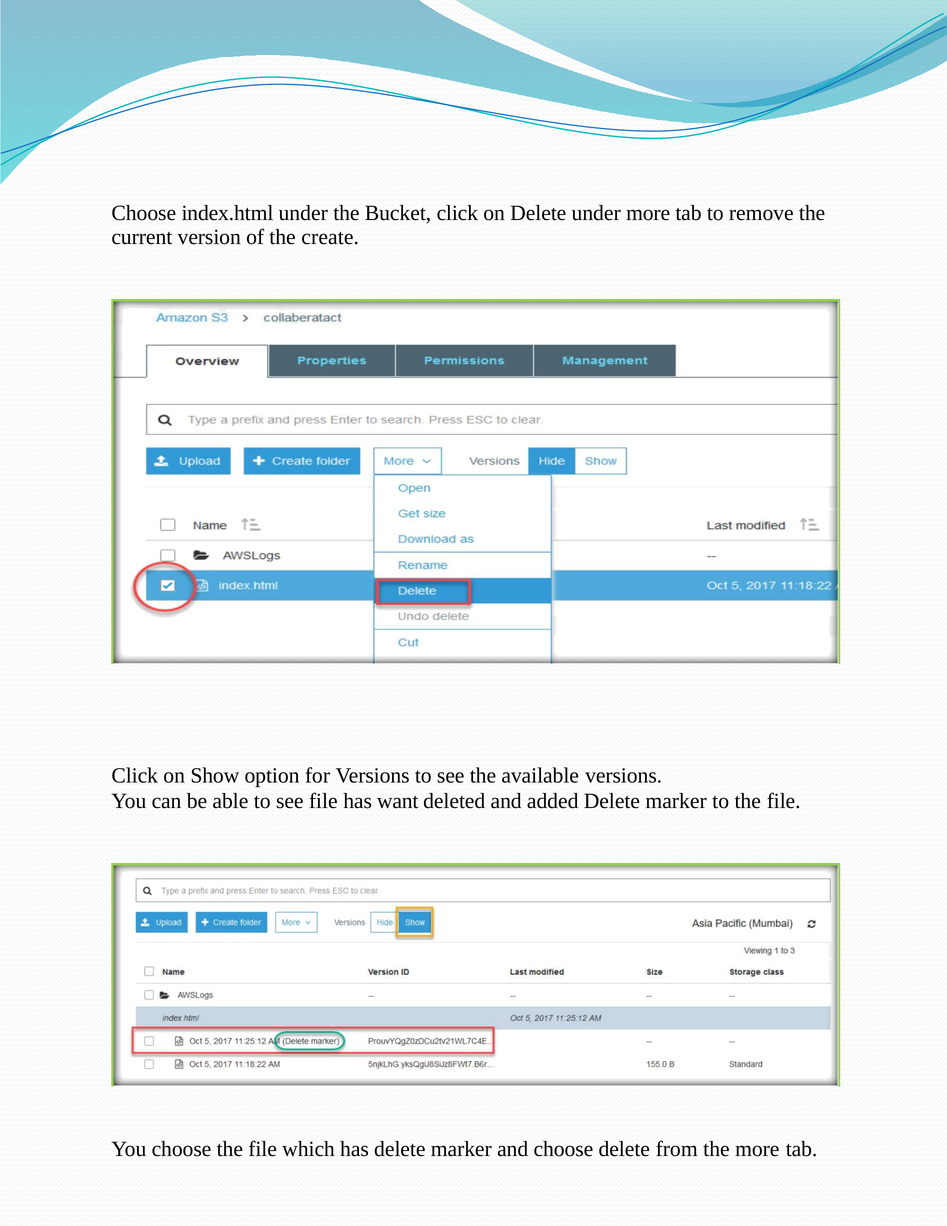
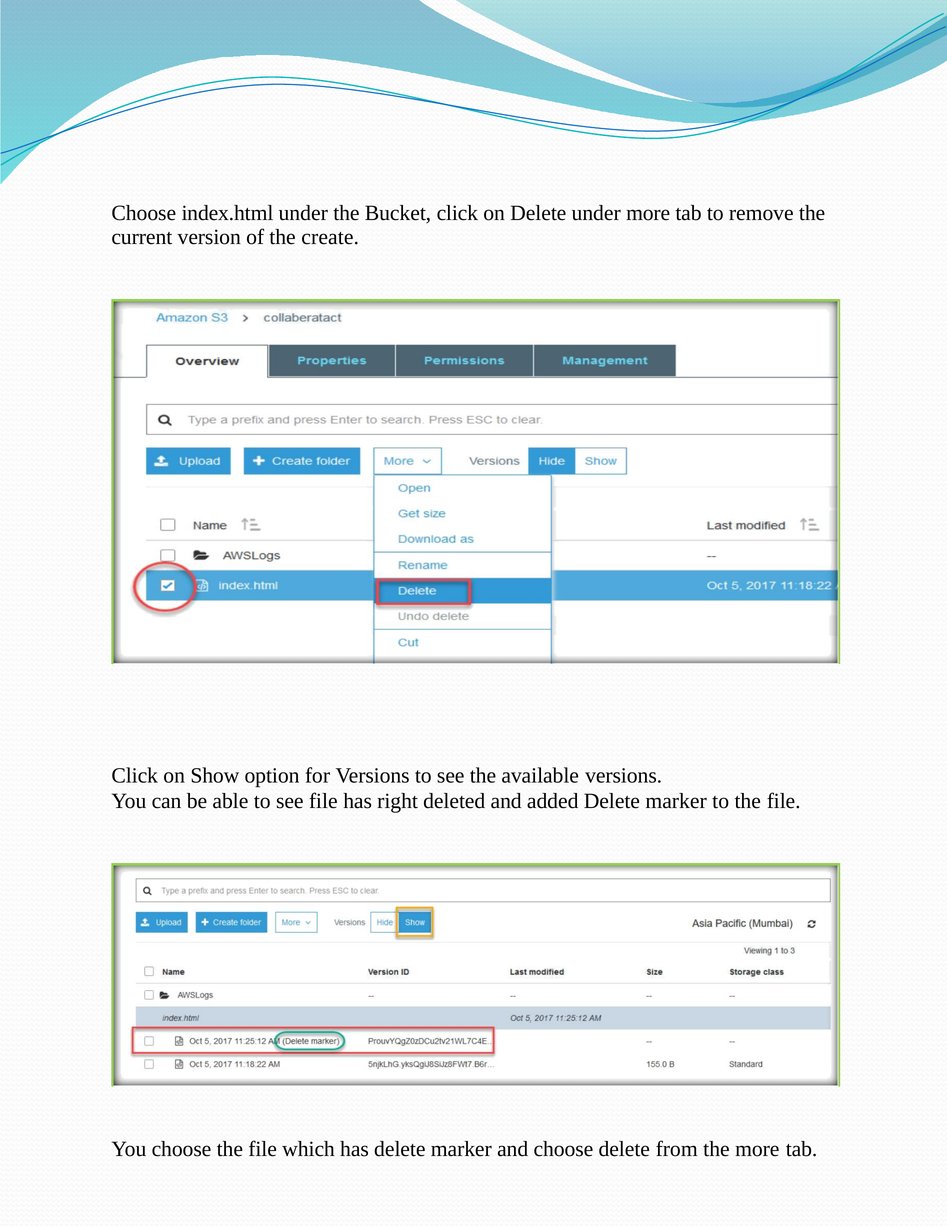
want: want -> right (398, 801)
